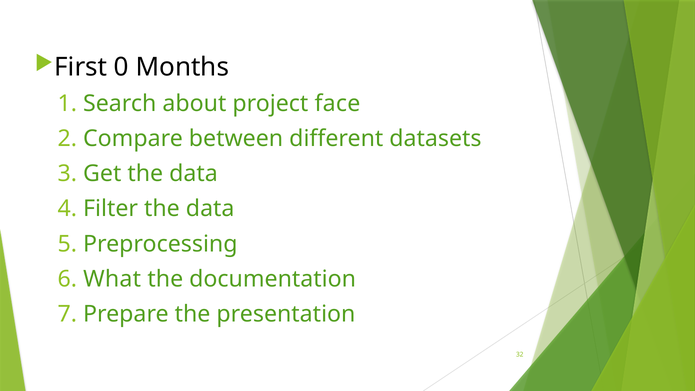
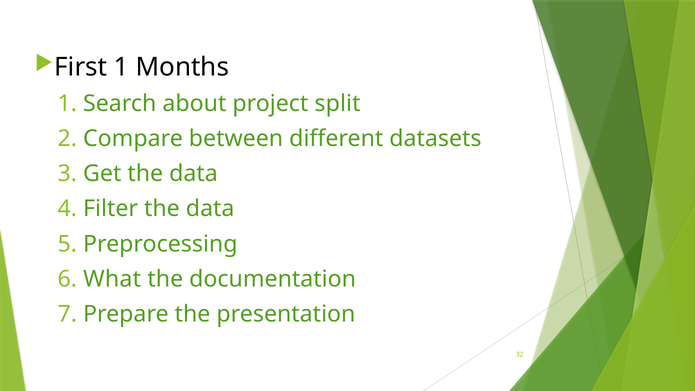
First 0: 0 -> 1 (121, 67)
face: face -> split (337, 104)
